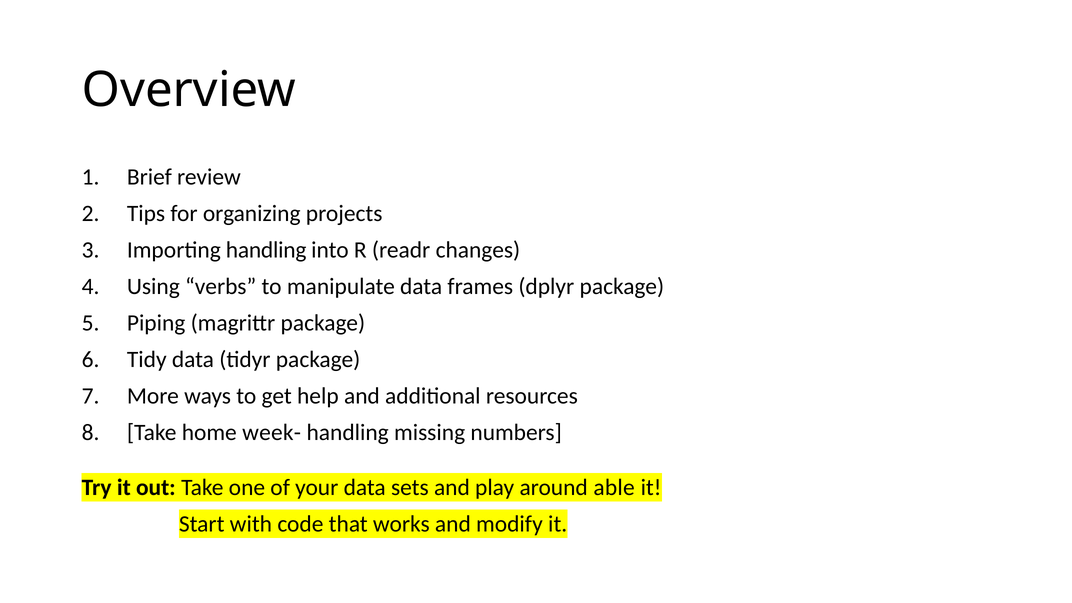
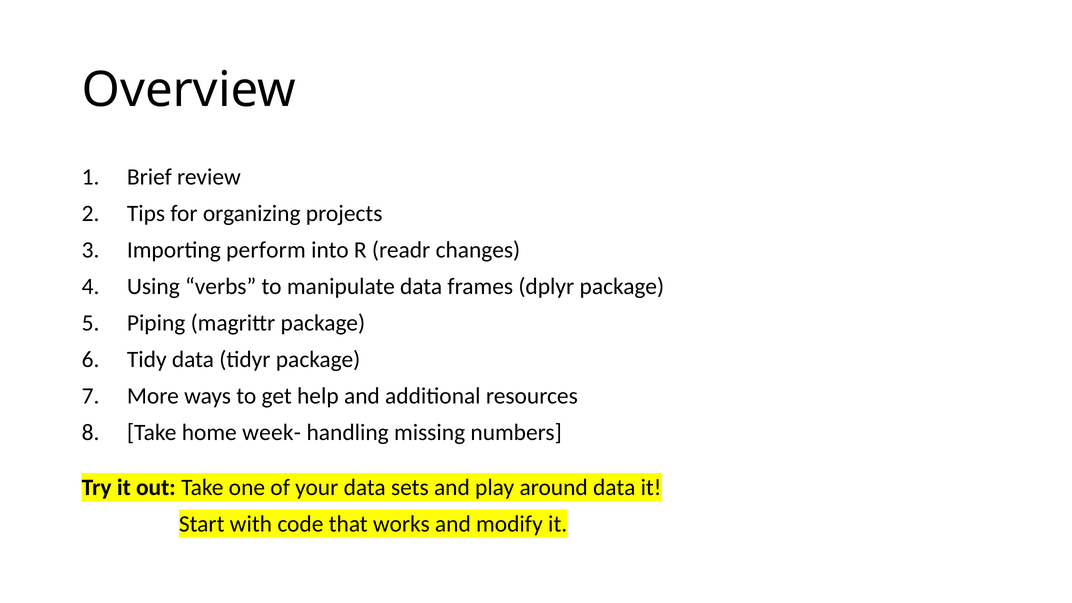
Importing handling: handling -> perform (266, 250)
around able: able -> data (614, 487)
